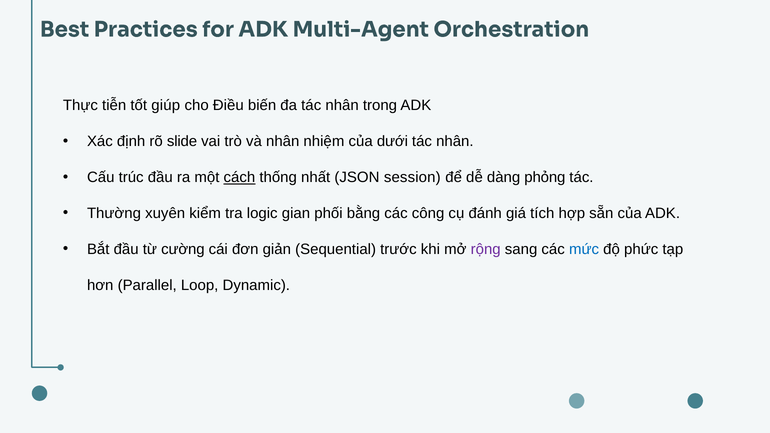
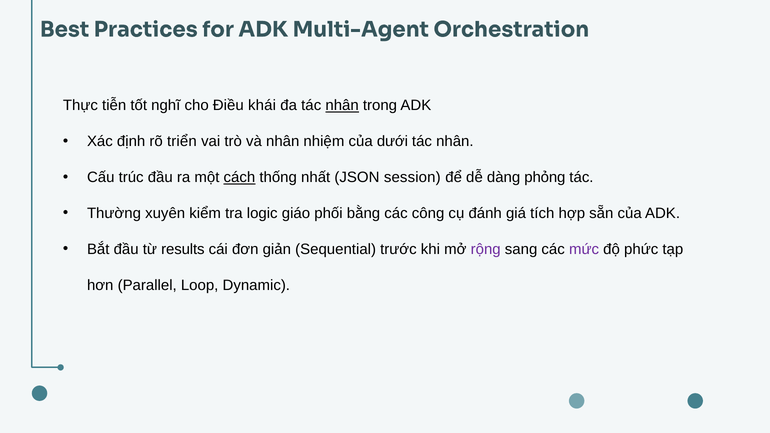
giúp: giúp -> nghĩ (166, 106)
biến: biến -> khái (262, 106)
nhân underline: none -> present (342, 106)
slide: slide -> triển (182, 141)
gian: gian -> giáo (296, 213)
cường: cường -> results (183, 249)
mức colour: blue -> purple (584, 249)
